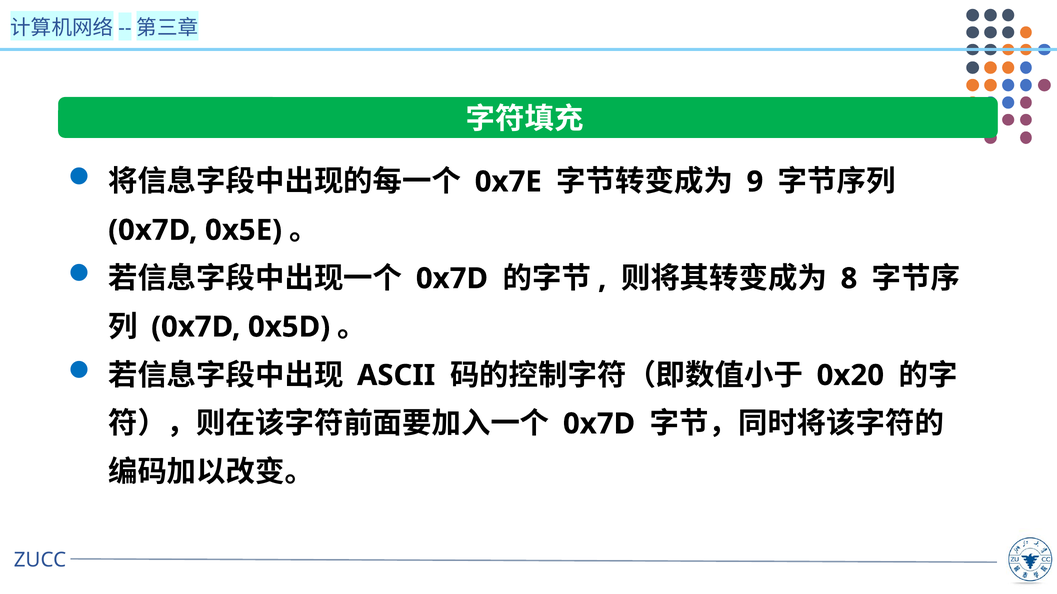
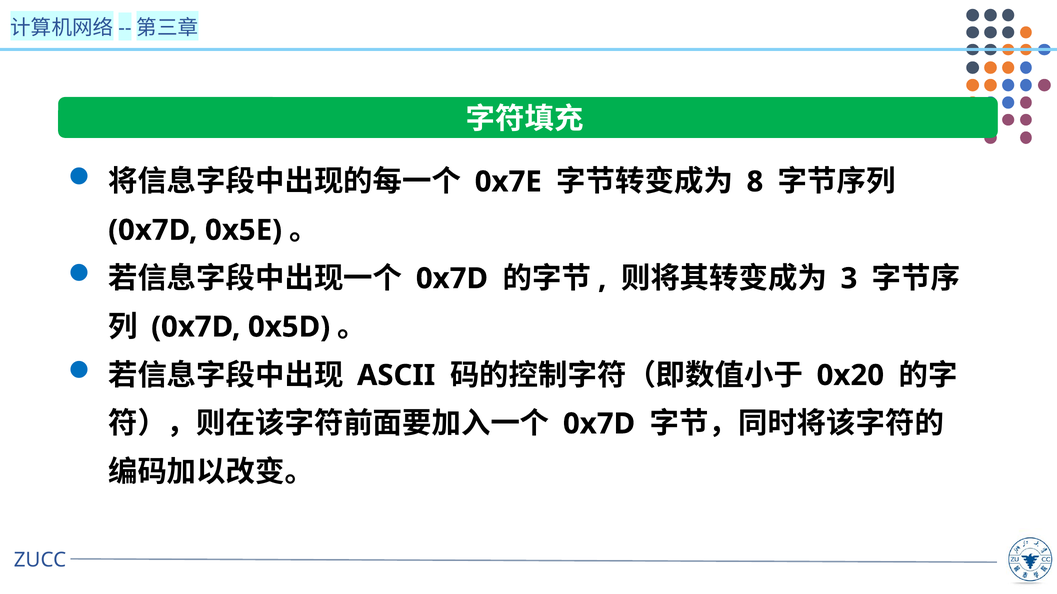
9: 9 -> 8 (755, 182)
8: 8 -> 3 (849, 279)
